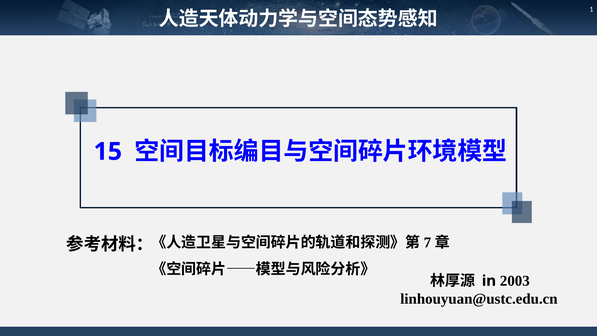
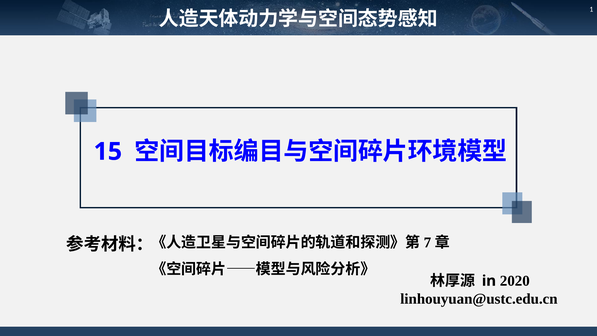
2003: 2003 -> 2020 (515, 281)
